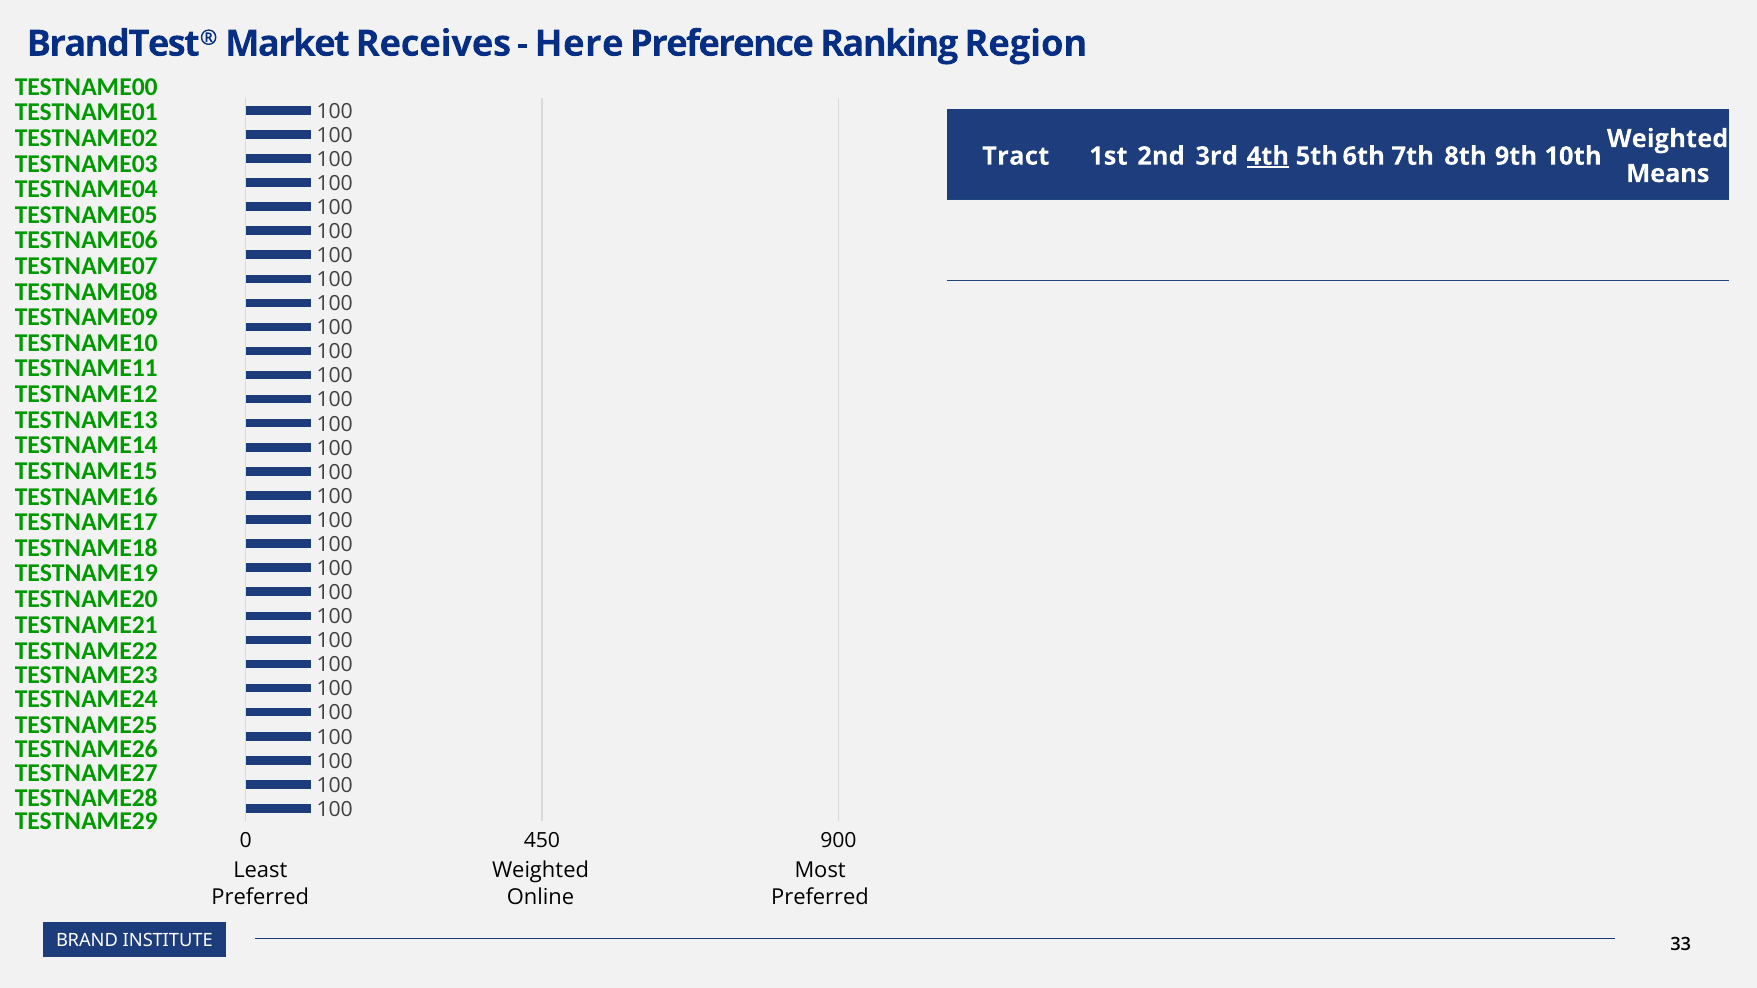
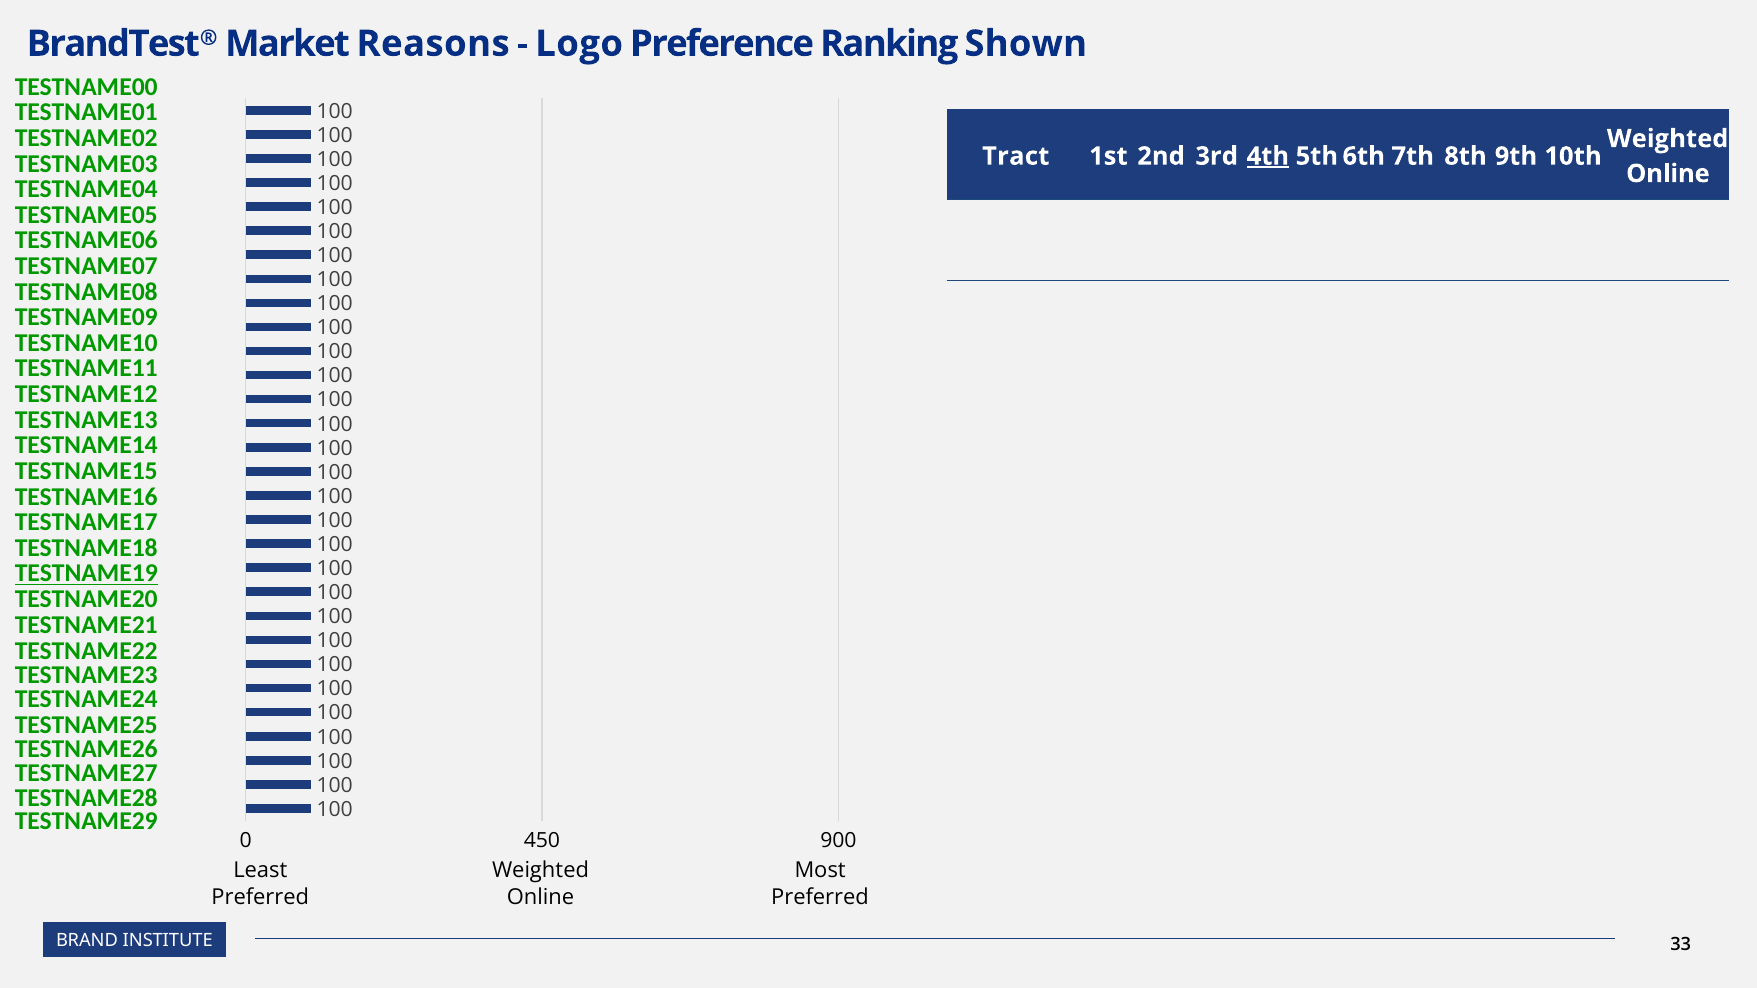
Receives: Receives -> Reasons (433, 44)
Here: Here -> Logo (579, 44)
Region: Region -> Shown (1026, 44)
Means: Means -> Online (1668, 174)
TESTNAME19 underline: none -> present (86, 574)
